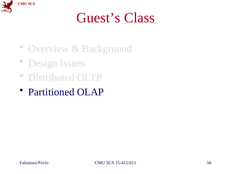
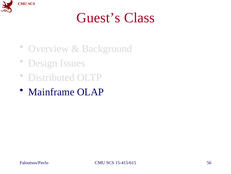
Partitioned: Partitioned -> Mainframe (51, 92)
